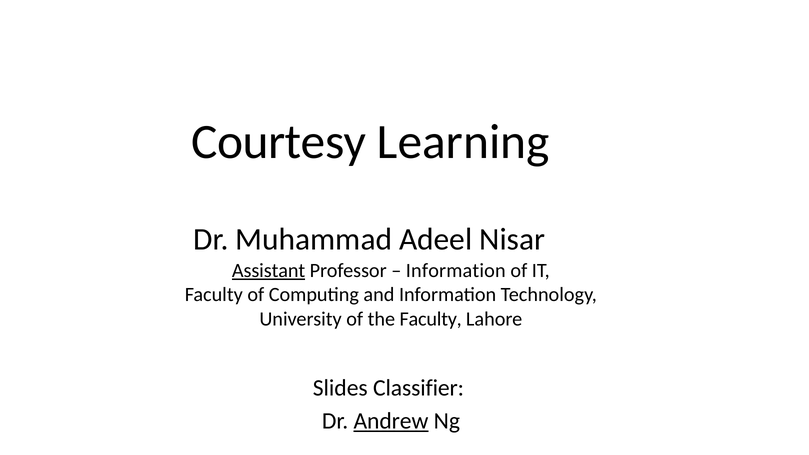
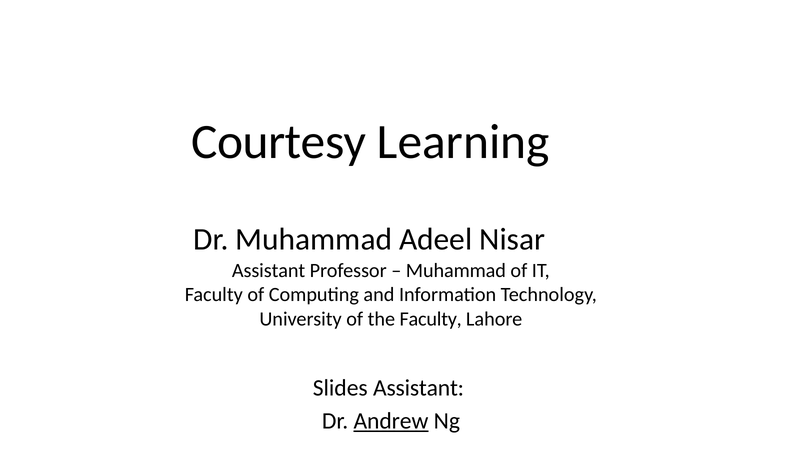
Assistant underline: present -> none (269, 271)
Information: Information -> Muhammad (456, 271)
Slides Classifier: Classifier -> Assistant (419, 388)
